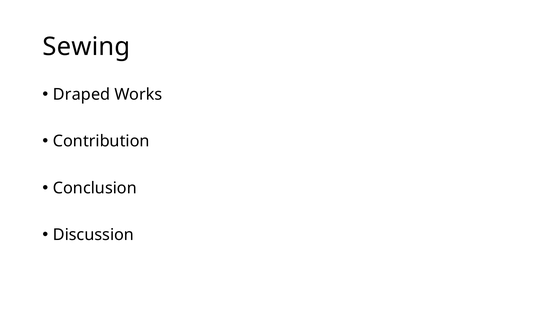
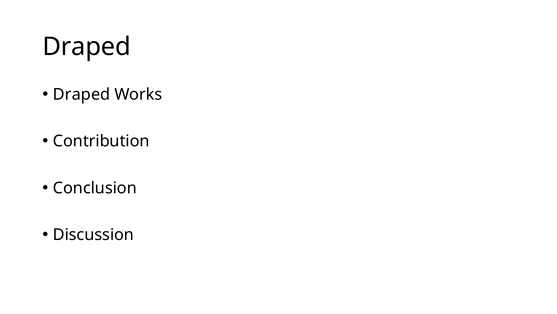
Sewing: Sewing -> Draped (87, 47)
